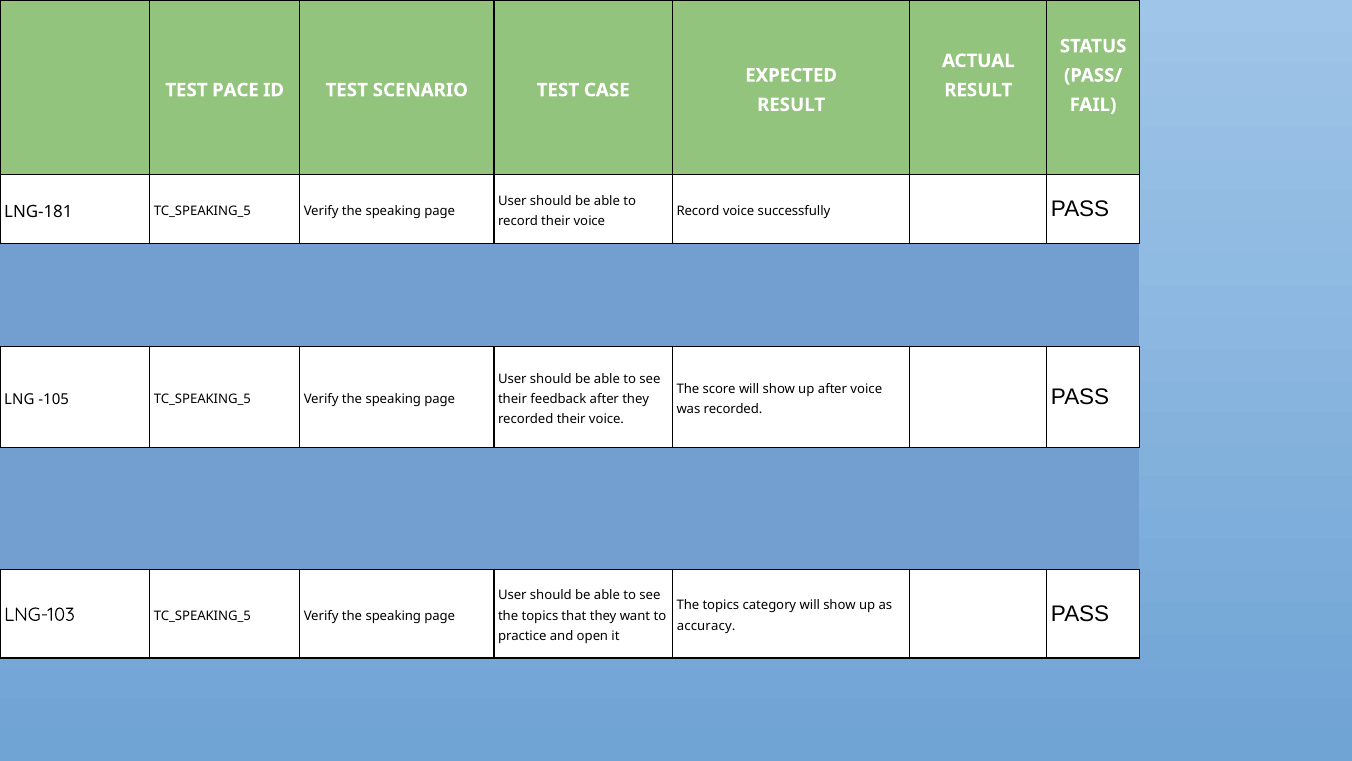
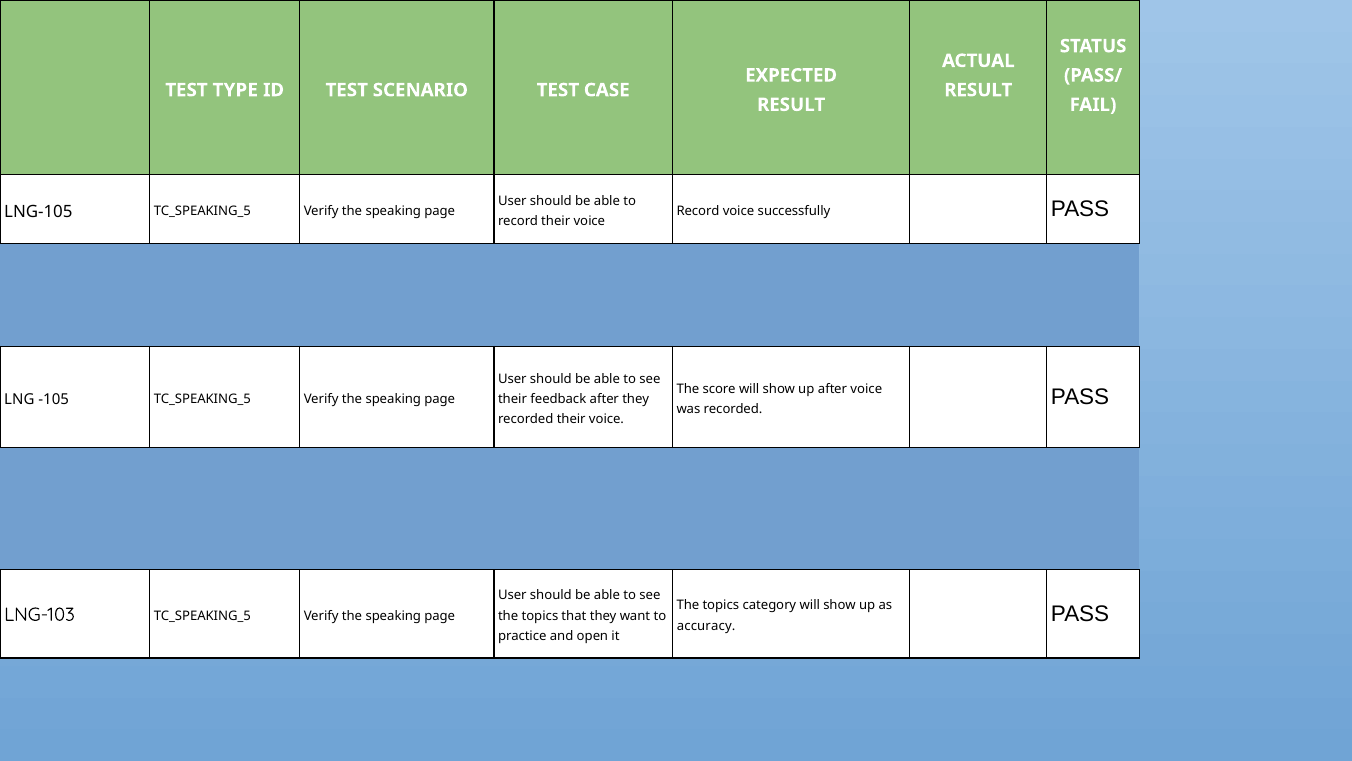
PACE: PACE -> TYPE (235, 90)
LNG-181: LNG-181 -> LNG-105 (38, 212)
